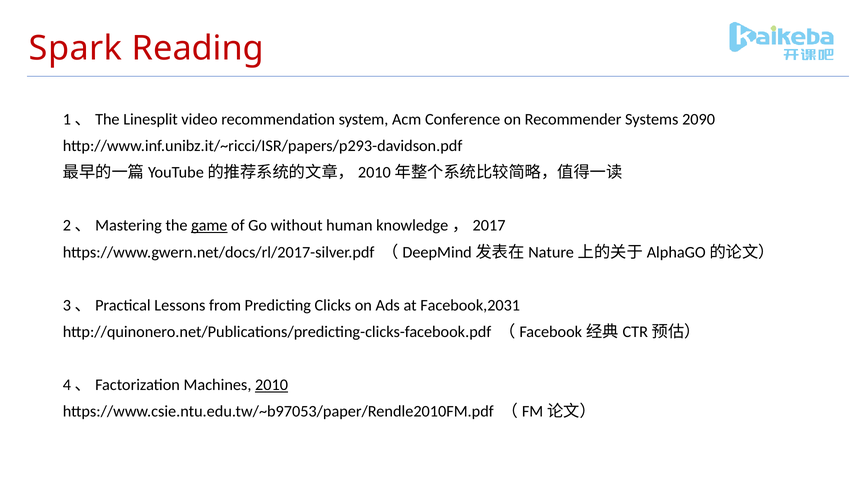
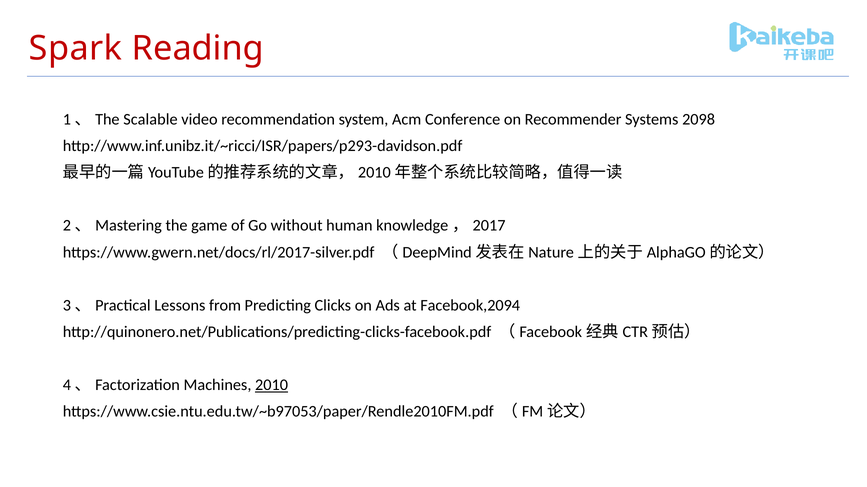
Linesplit: Linesplit -> Scalable (150, 120)
2090: 2090 -> 2098 (699, 120)
game underline: present -> none (209, 226)
Facebook,2031: Facebook,2031 -> Facebook,2094 (470, 306)
